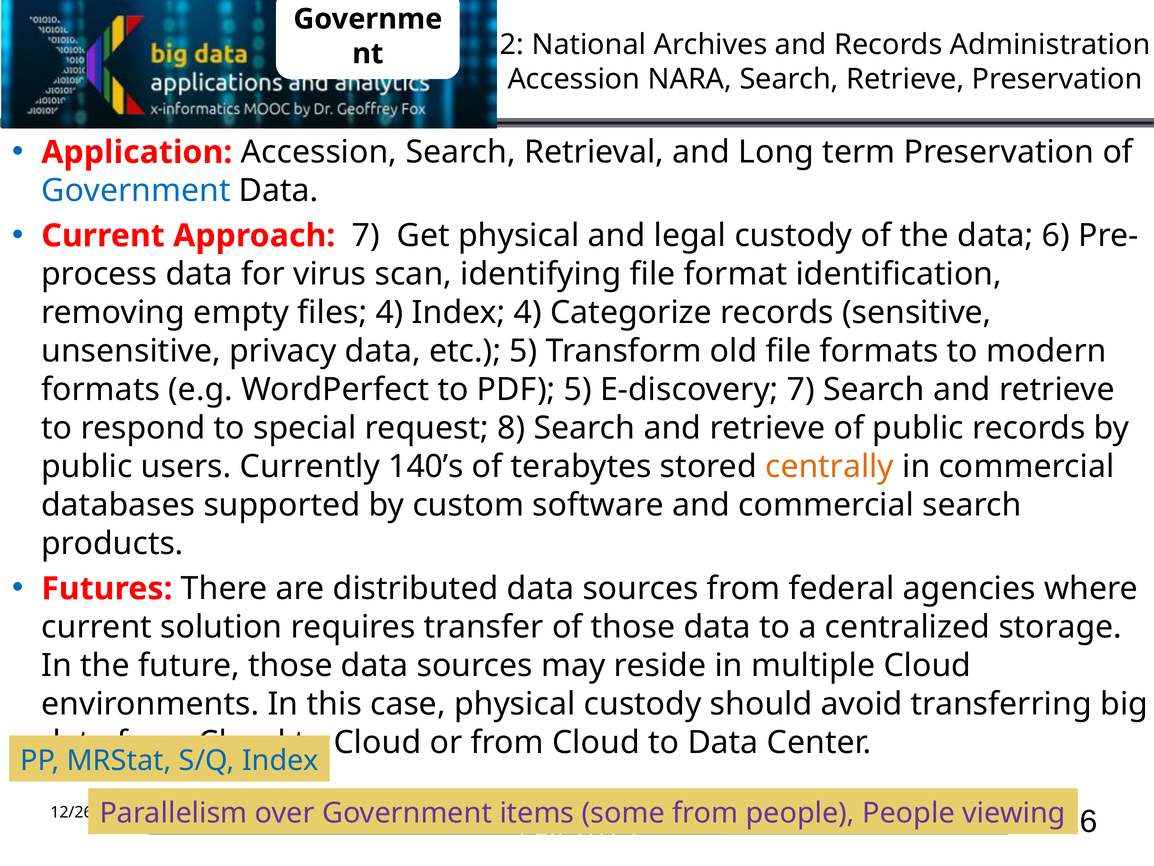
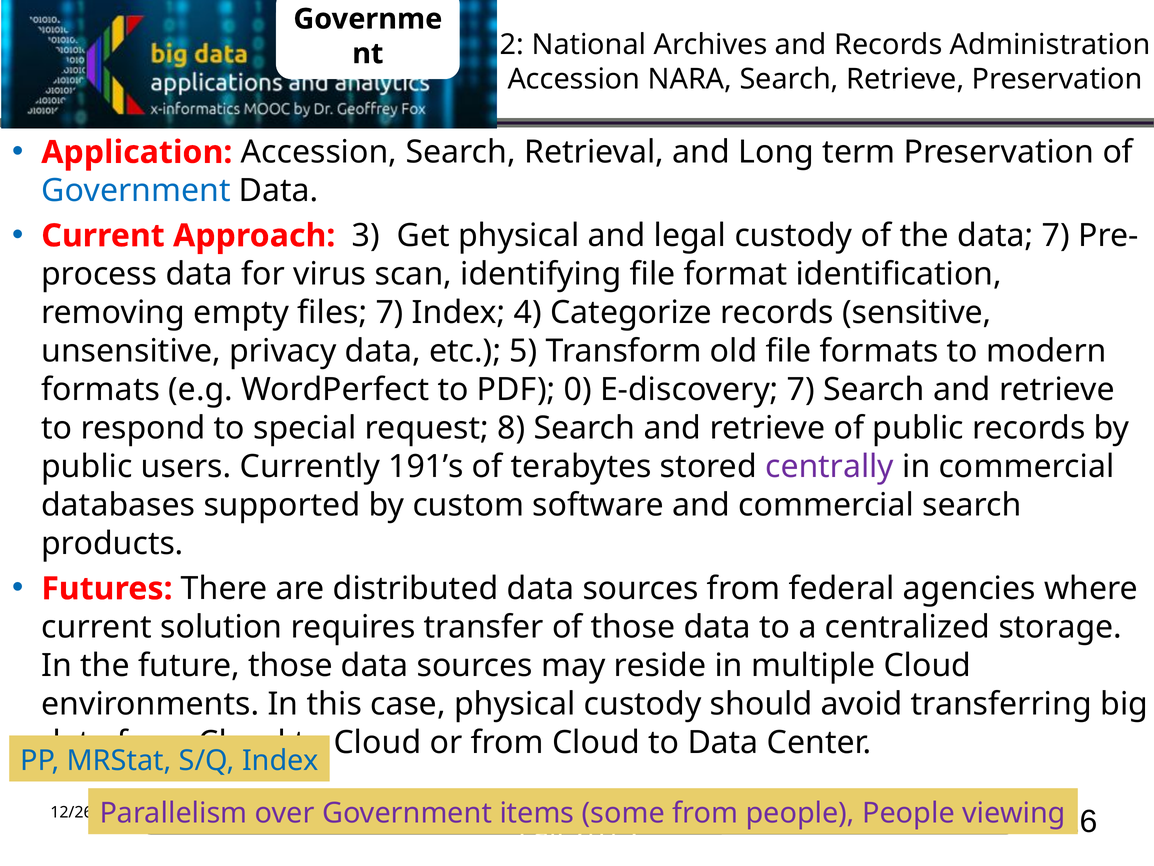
Approach 7: 7 -> 3 (366, 236)
data 6: 6 -> 7 (1056, 236)
files 4: 4 -> 7 (390, 313)
PDF 5: 5 -> 0 (578, 390)
140’s: 140’s -> 191’s (426, 467)
centrally colour: orange -> purple (830, 467)
